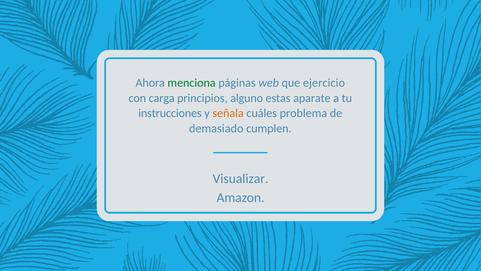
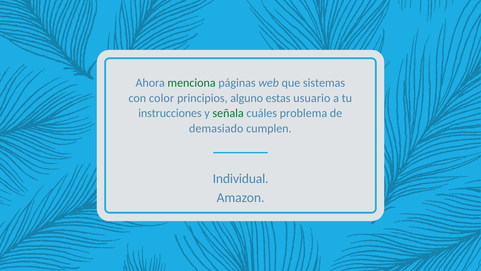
ejercicio: ejercicio -> sistemas (324, 83)
carga: carga -> color (162, 98)
aparate: aparate -> usuario (312, 98)
señala colour: orange -> green (228, 113)
Visualizar: Visualizar -> Individual (241, 178)
